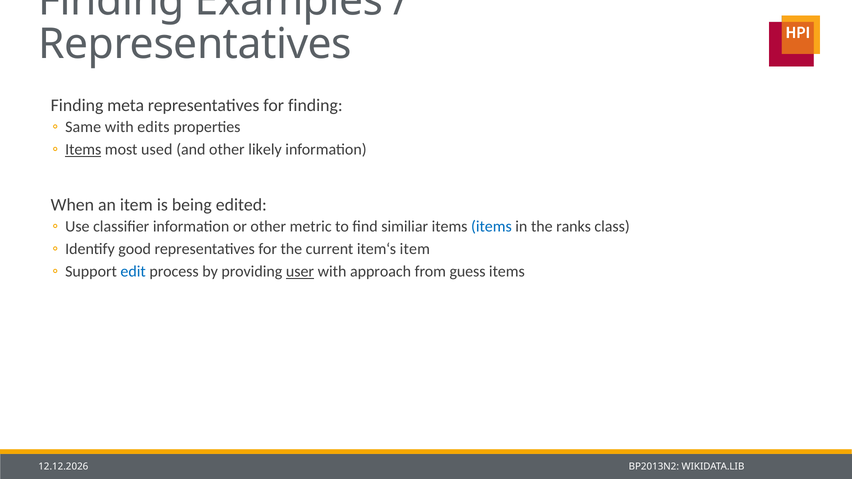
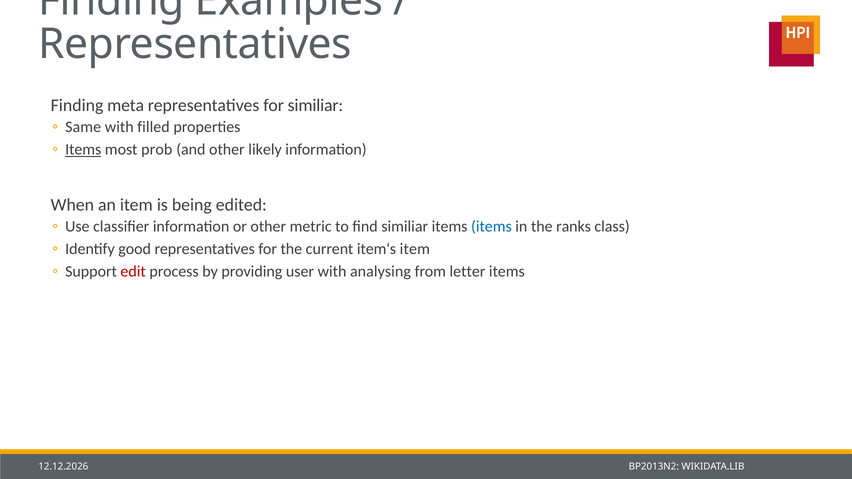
for finding: finding -> similiar (315, 105)
edits: edits -> filled (154, 127)
used: used -> prob (157, 150)
edit colour: blue -> red (133, 272)
user underline: present -> none (300, 272)
approach: approach -> analysing (380, 272)
guess: guess -> letter (467, 272)
